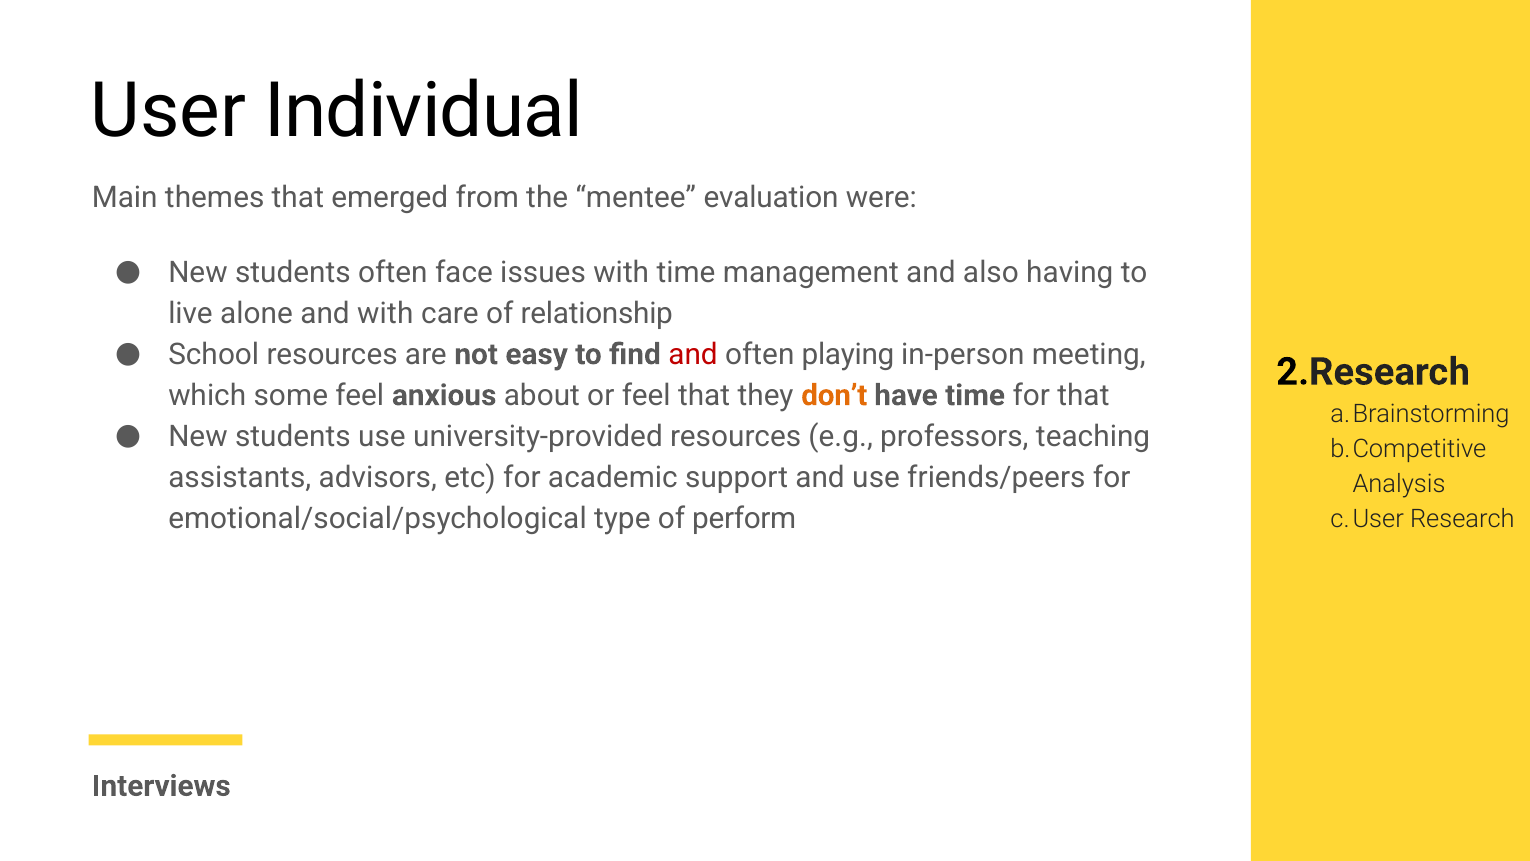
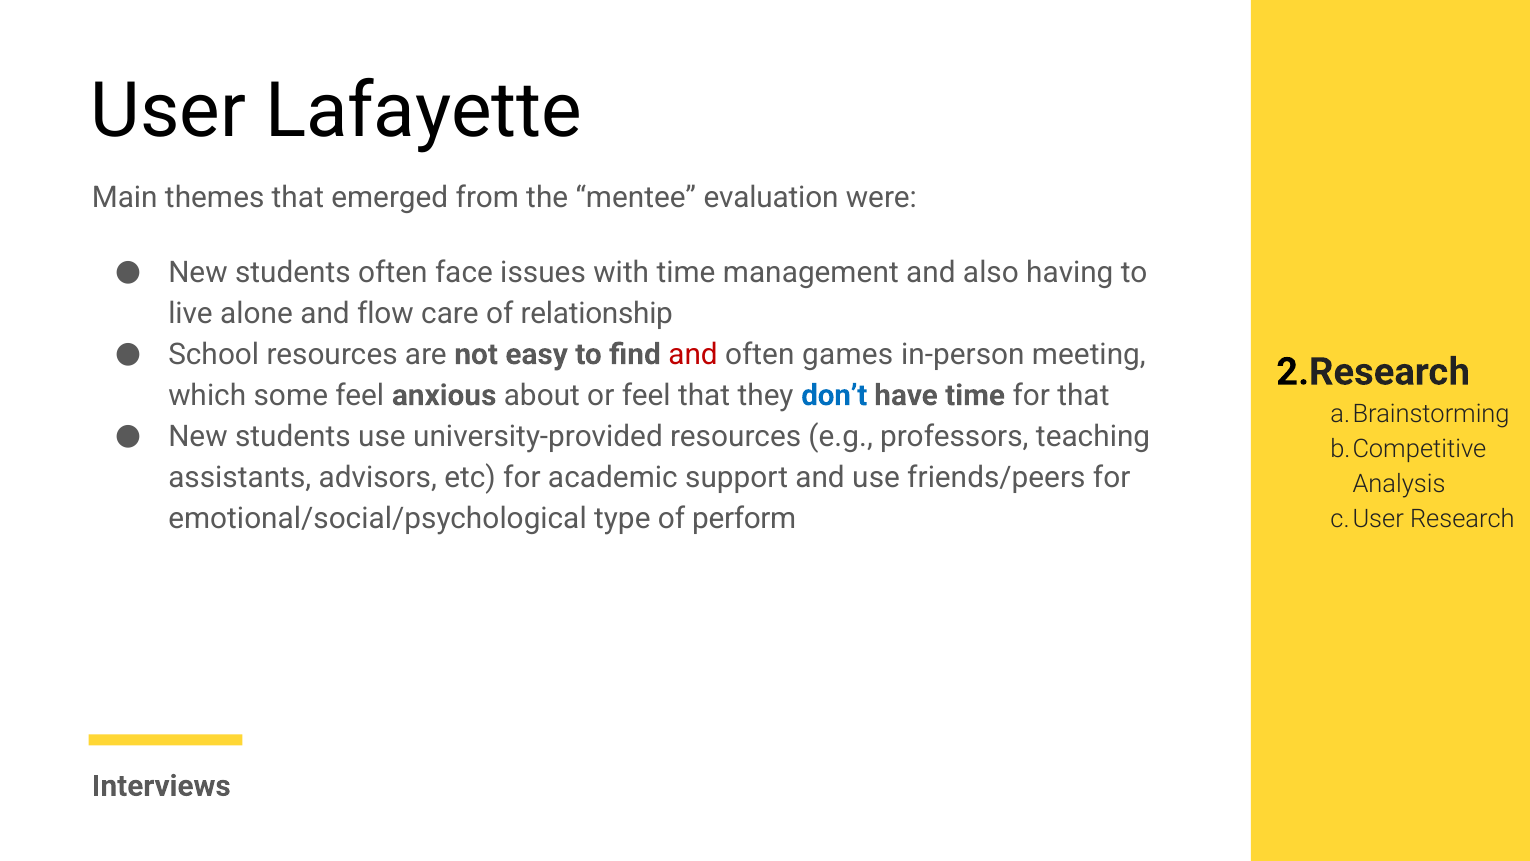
Individual: Individual -> Lafayette (423, 111)
and with: with -> flow (385, 313)
playing: playing -> games (848, 354)
don’t colour: orange -> blue (834, 395)
